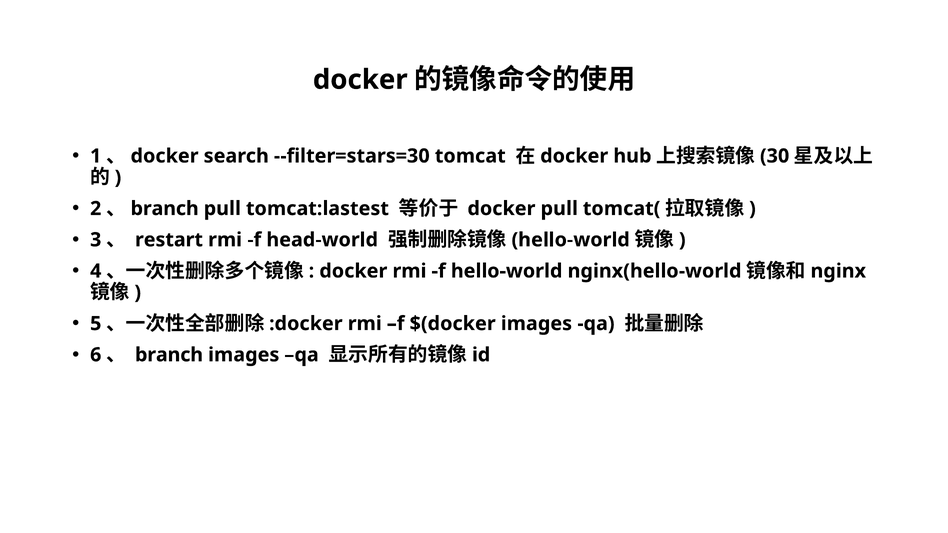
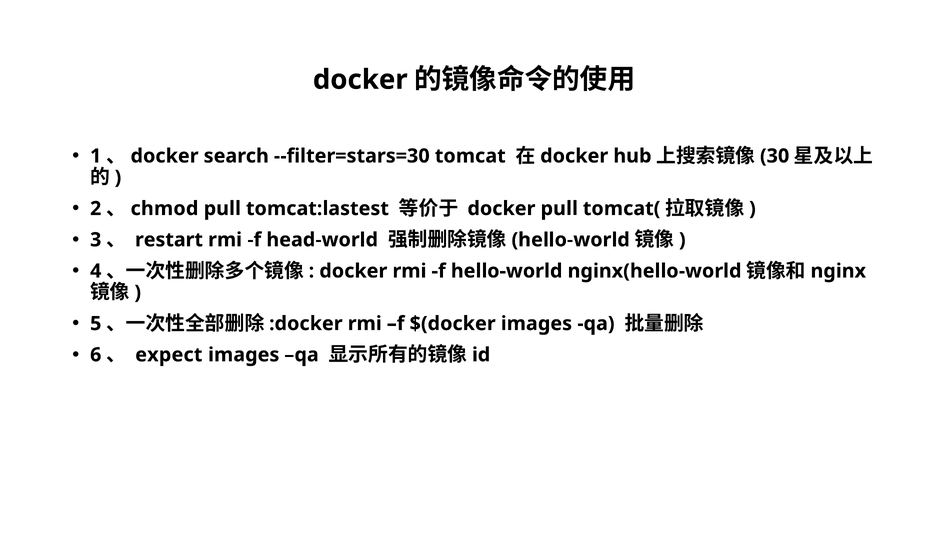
branch: branch -> chmod (164, 209)
branch: branch -> expect (169, 355)
